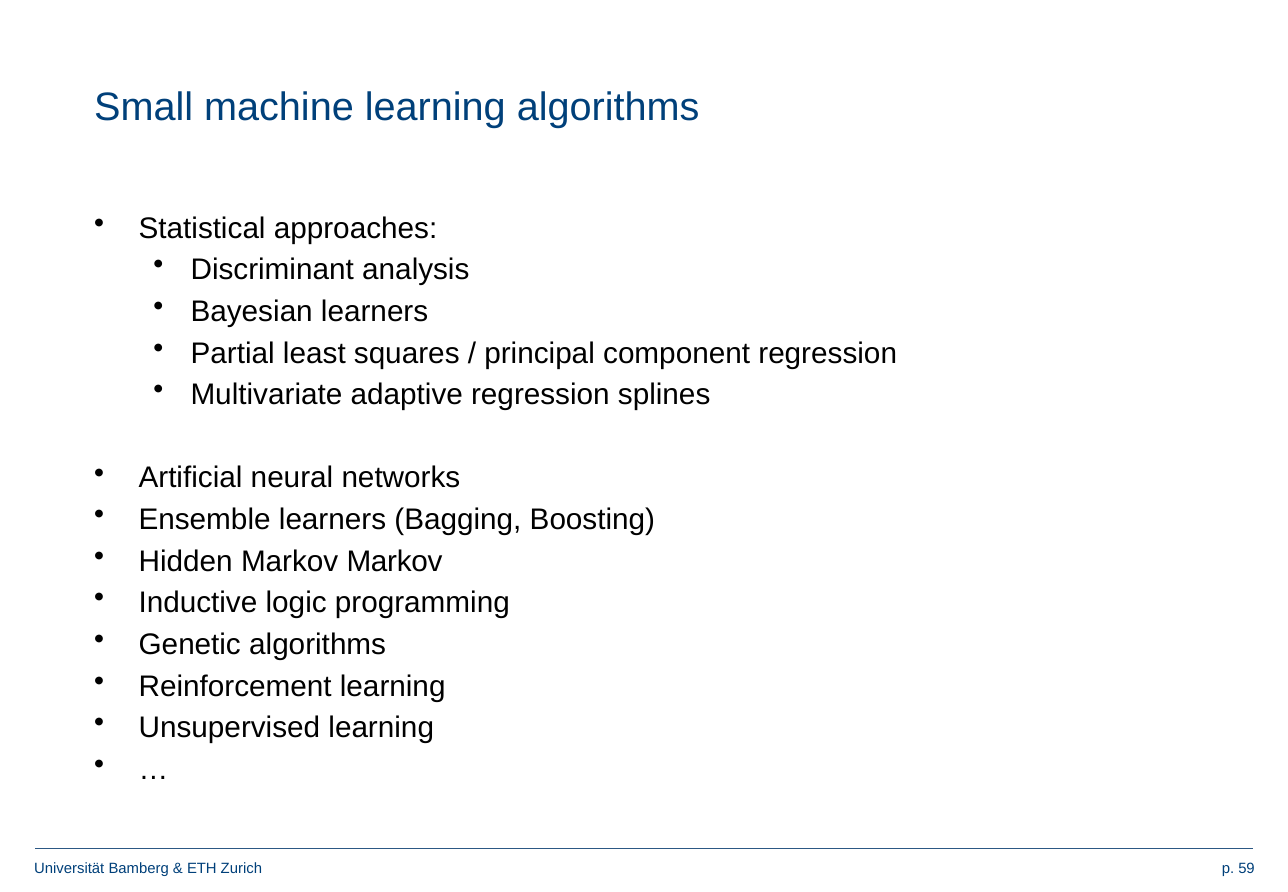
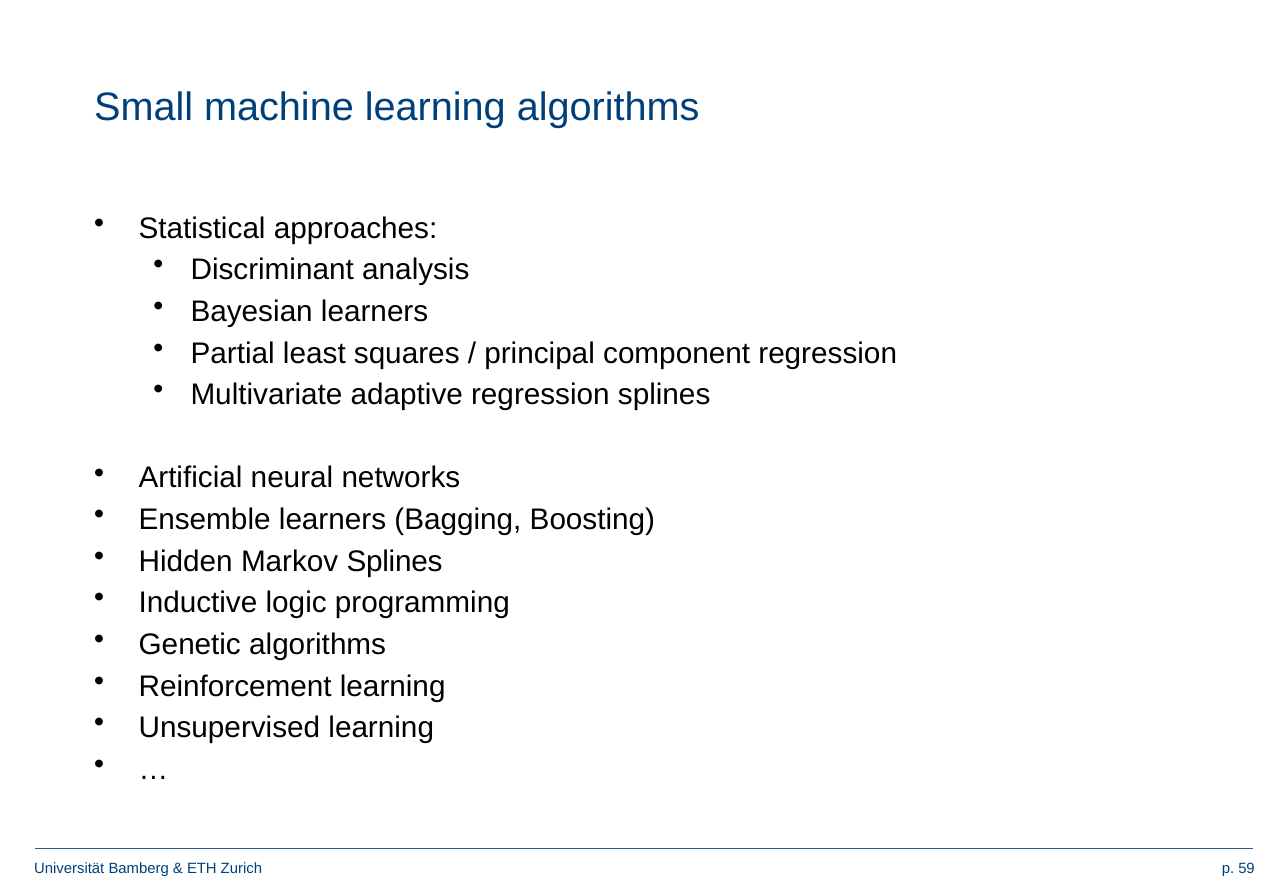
Markov Markov: Markov -> Splines (394, 561)
